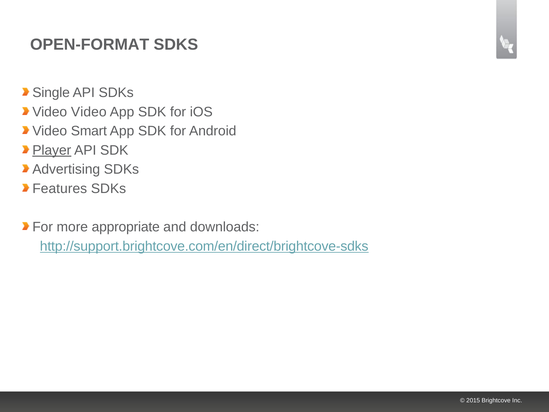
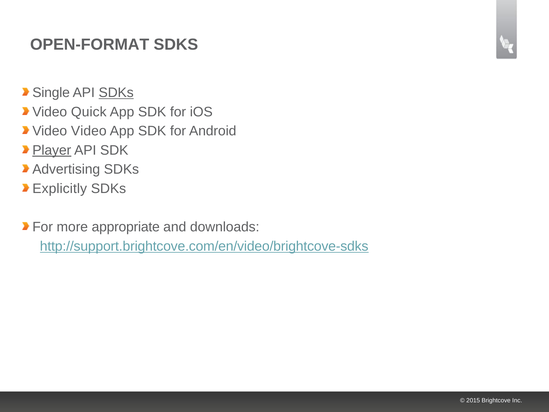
SDKs underline: none -> present (116, 93)
Video Video: Video -> Quick (89, 112)
Video Smart: Smart -> Video (89, 131)
Features: Features -> Explicitly (60, 189)
http://support.brightcove.com/en/direct/brightcove-sdks: http://support.brightcove.com/en/direct/brightcove-sdks -> http://support.brightcove.com/en/video/brightcove-sdks (204, 246)
